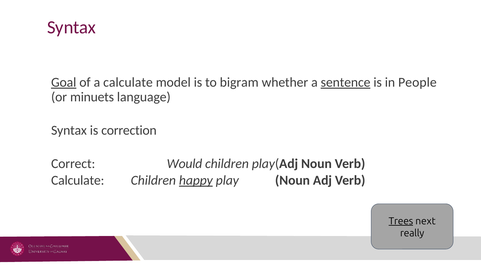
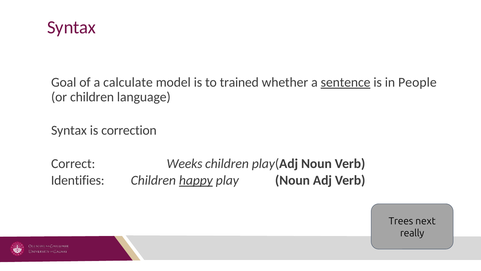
Goal underline: present -> none (64, 82)
bigram: bigram -> trained (239, 82)
or minuets: minuets -> children (92, 97)
Would: Would -> Weeks (185, 163)
Calculate: Calculate -> Identifies (78, 180)
Trees underline: present -> none (401, 221)
